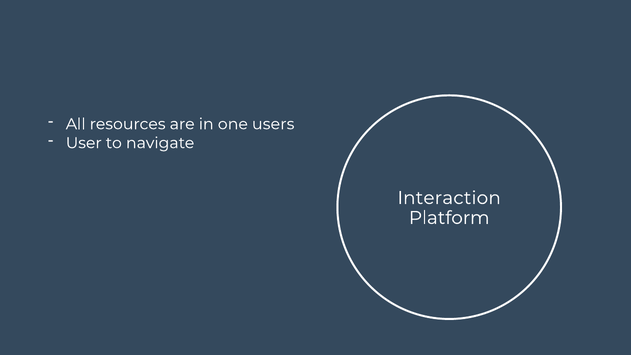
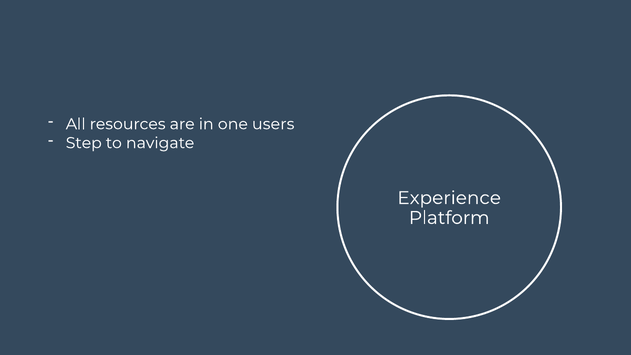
User: User -> Step (84, 143)
Interaction: Interaction -> Experience (449, 198)
